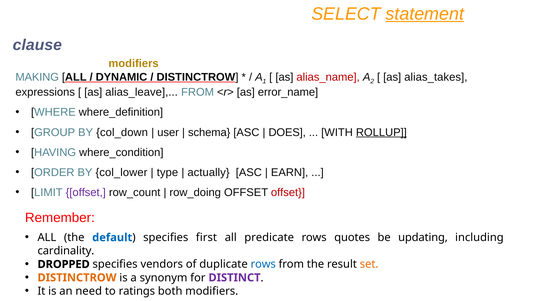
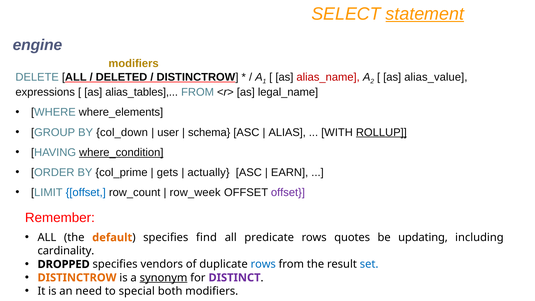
clause: clause -> engine (37, 45)
MAKING: MAKING -> DELETE (37, 77)
DYNAMIC: DYNAMIC -> DELETED (122, 77)
alias_takes: alias_takes -> alias_value (436, 77)
alias_leave: alias_leave -> alias_tables (142, 92)
error_name: error_name -> legal_name (288, 92)
where_definition: where_definition -> where_elements (121, 112)
DOES: DOES -> ALIAS (287, 132)
where_condition underline: none -> present (121, 152)
col_lower: col_lower -> col_prime (122, 172)
type: type -> gets (167, 172)
offset colour: purple -> blue (86, 193)
row_doing: row_doing -> row_week (195, 193)
offset colour: red -> purple (288, 193)
default colour: blue -> orange (112, 237)
first: first -> find (206, 237)
set colour: orange -> blue (369, 264)
synonym underline: none -> present (164, 278)
ratings: ratings -> special (137, 291)
